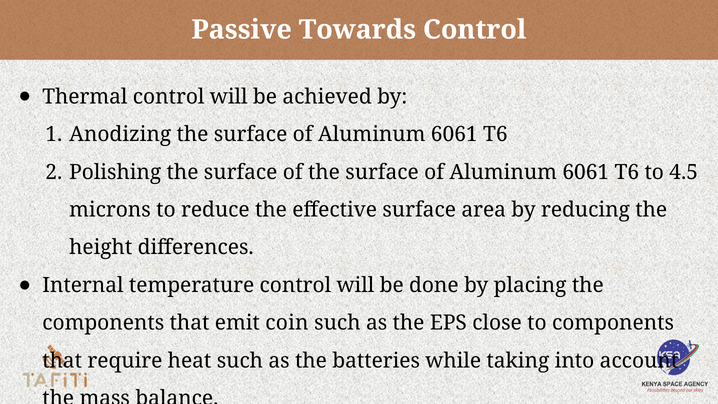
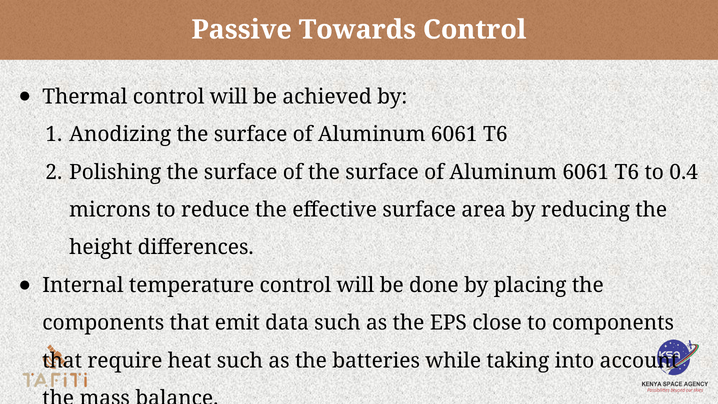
4.5: 4.5 -> 0.4 (684, 172)
coin: coin -> data (287, 323)
